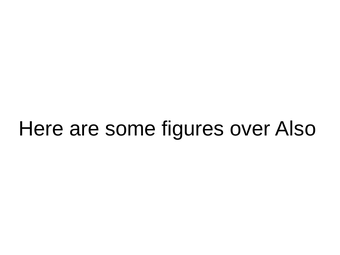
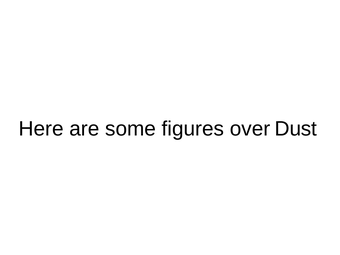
Also: Also -> Dust (296, 129)
